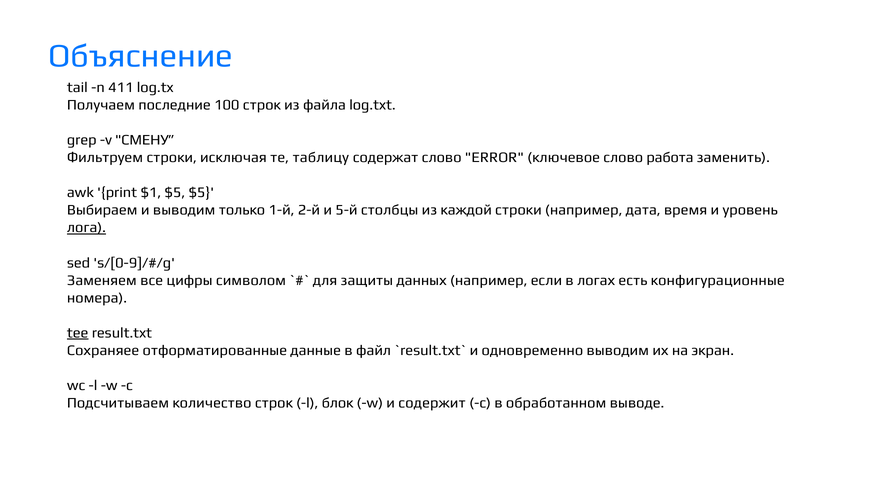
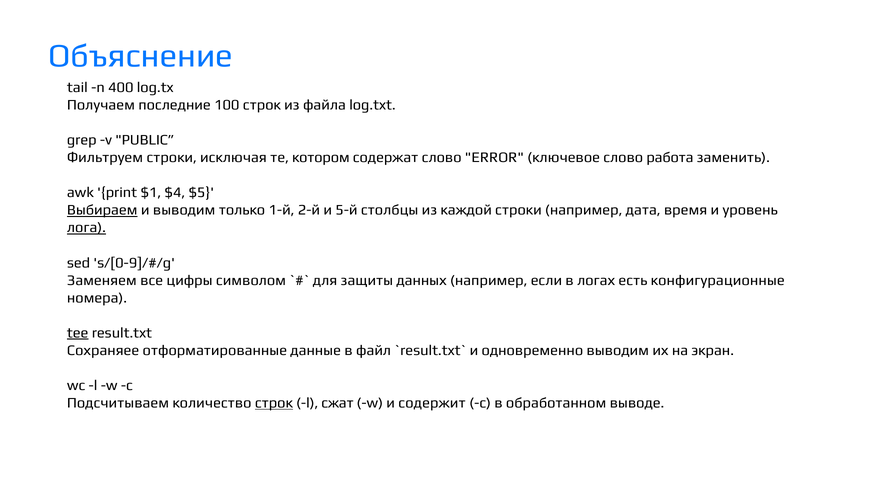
411: 411 -> 400 (121, 87)
СМЕНУ: СМЕНУ -> PUBLIC (145, 140)
таблицу: таблицу -> котором (321, 158)
$1 $5: $5 -> $4 (175, 193)
Выбираем underline: none -> present (102, 210)
строк underline: none -> present (274, 403)
блок: блок -> сжат (338, 403)
